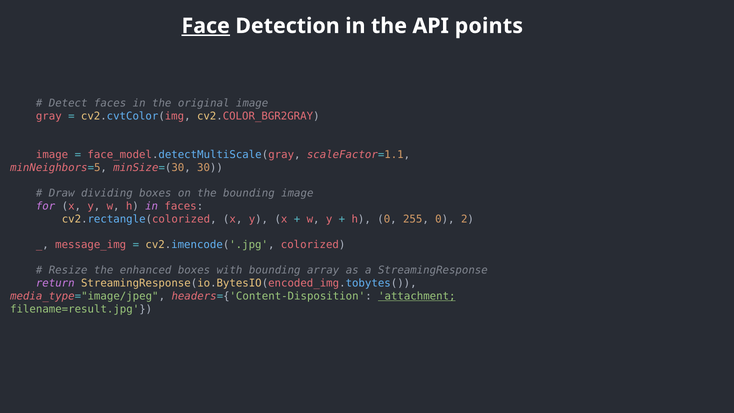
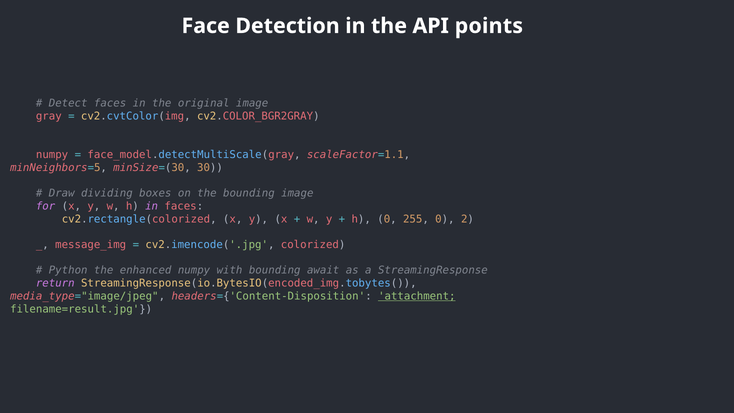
Face underline: present -> none (206, 26)
image: image -> numpy (52, 155)
Resize: Resize -> Python (68, 270)
enhanced boxes: boxes -> numpy (194, 270)
array: array -> await (323, 270)
